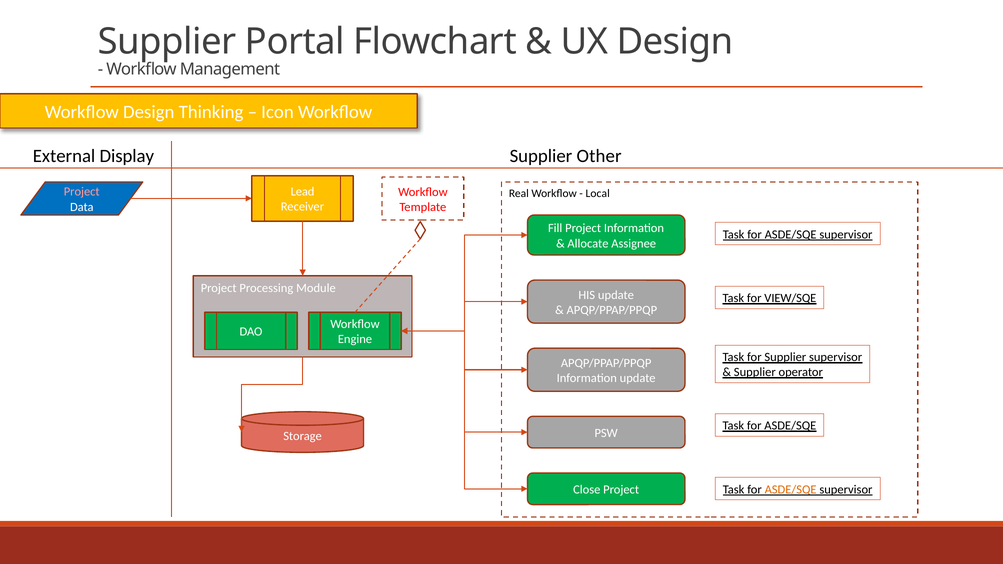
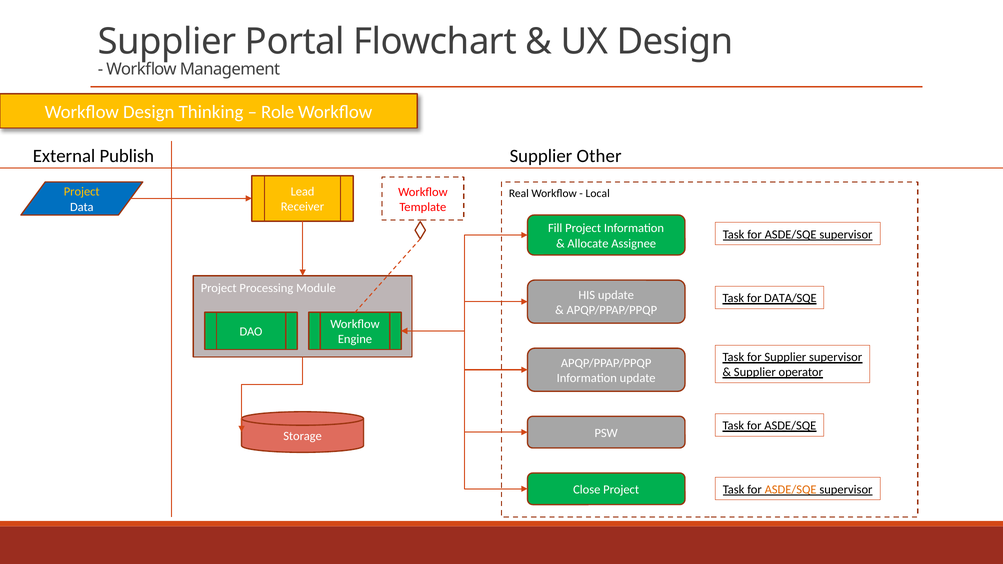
Icon: Icon -> Role (278, 112)
Display: Display -> Publish (127, 156)
Project colour: pink -> yellow (82, 192)
VIEW/SQE: VIEW/SQE -> DATA/SQE (790, 298)
